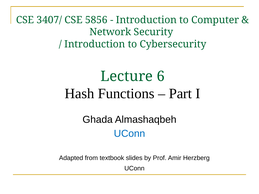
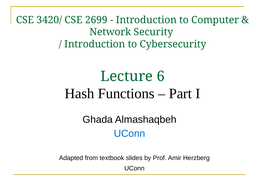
3407/: 3407/ -> 3420/ (49, 20)
5856: 5856 -> 2699 (96, 20)
